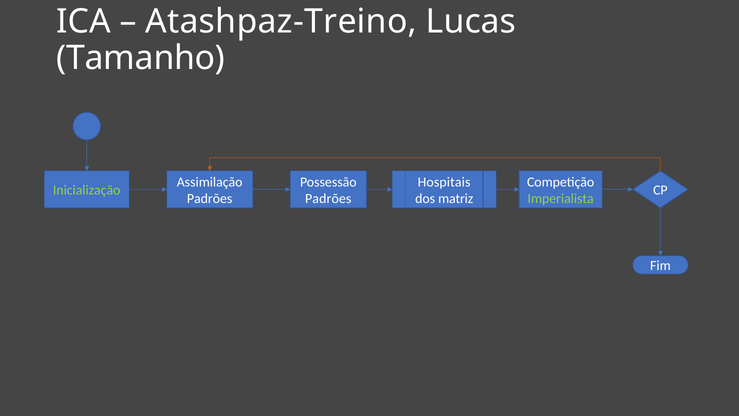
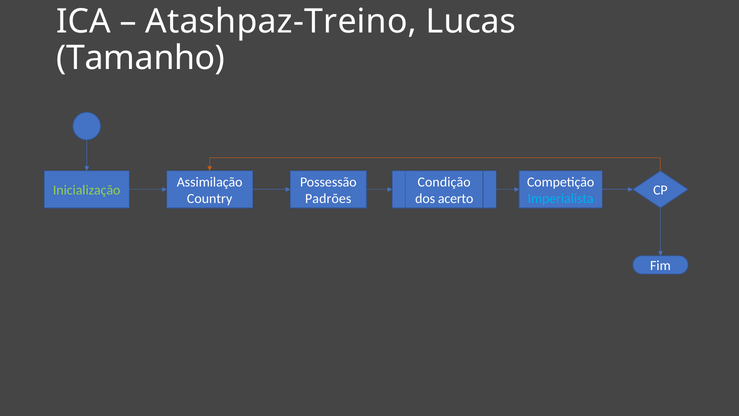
Hospitais: Hospitais -> Condição (444, 182)
Padrões: Padrões -> Country (210, 199)
matriz: matriz -> acerto (456, 199)
Imperialista colour: light green -> light blue (561, 199)
